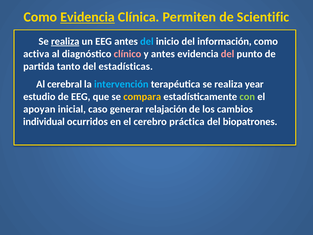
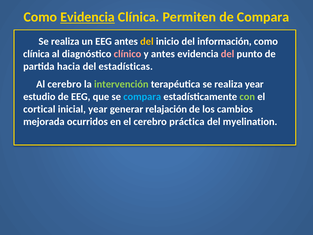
de Scientific: Scientific -> Compara (263, 17)
realiza underline: present -> none (65, 41)
del colour: light blue -> yellow (147, 41)
activa: activa -> clínica (36, 54)
tanto: tanto -> hacia (69, 66)
🧠Al cerebral: cerebral -> cerebro (65, 84)
intervención colour: light blue -> light green (121, 84)
compara colour: yellow -> light blue (142, 97)
apoyan: apoyan -> cortical (39, 109)
inicial caso: caso -> year (98, 109)
individual: individual -> mejorada (44, 122)
biopatrones: biopatrones -> myelination (250, 122)
